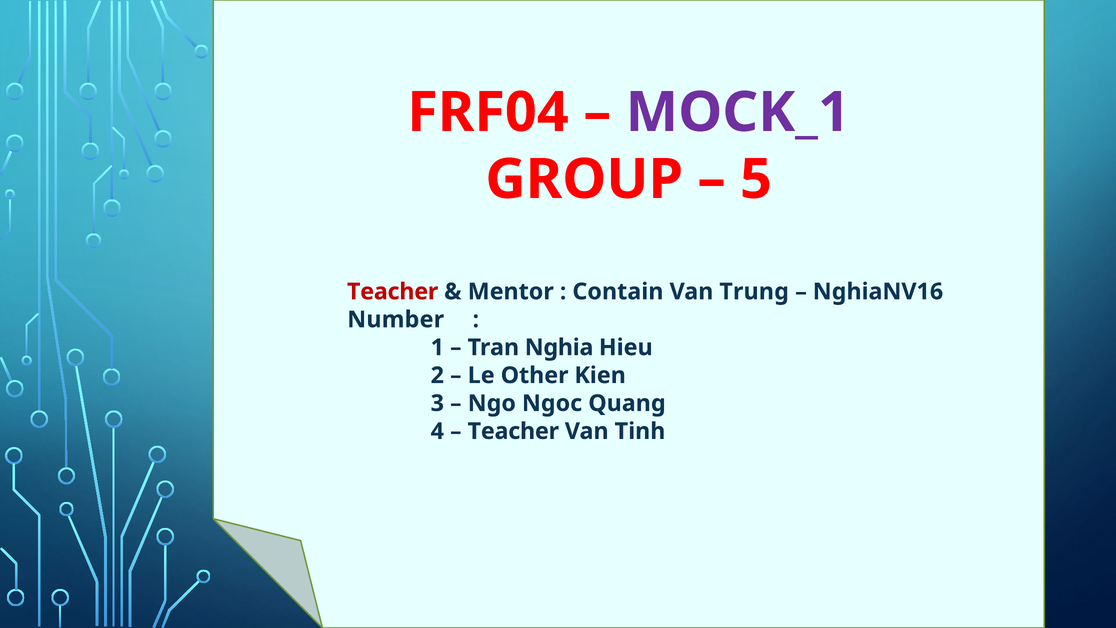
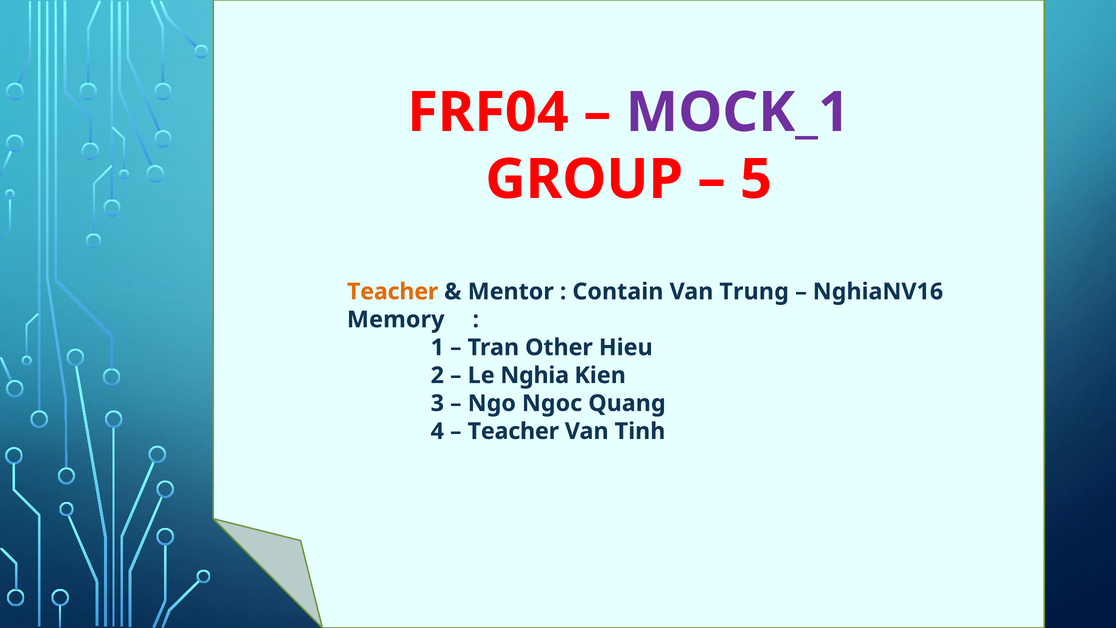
Teacher colour: red -> orange (393, 292)
Number: Number -> Memory (396, 319)
Nghia: Nghia -> Other (559, 347)
Other: Other -> Nghia (535, 375)
